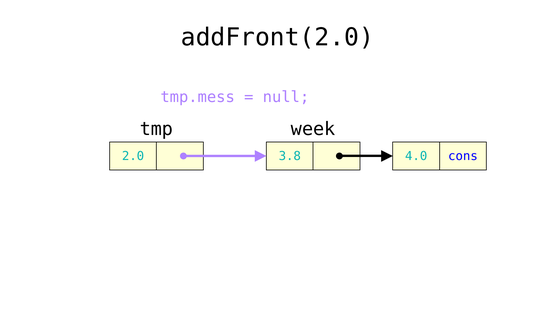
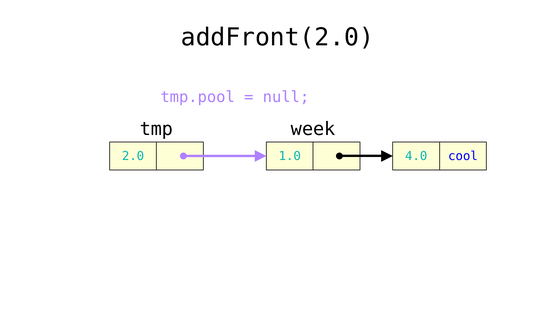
tmp.mess: tmp.mess -> tmp.pool (198, 97)
3.8: 3.8 -> 1.0 (290, 156)
cons: cons -> cool (463, 156)
